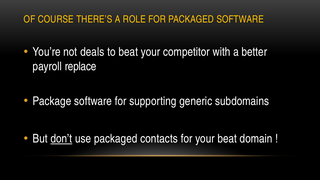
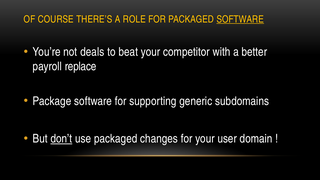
SOFTWARE underline: none -> present (240, 19)
contacts: contacts -> changes (159, 139)
your beat: beat -> user (227, 139)
